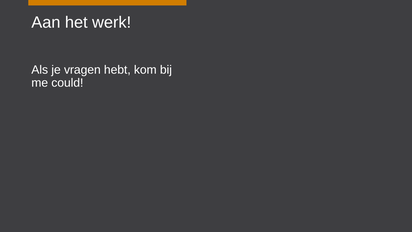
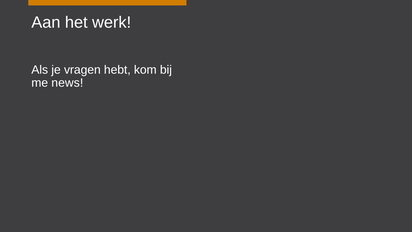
could: could -> news (67, 83)
